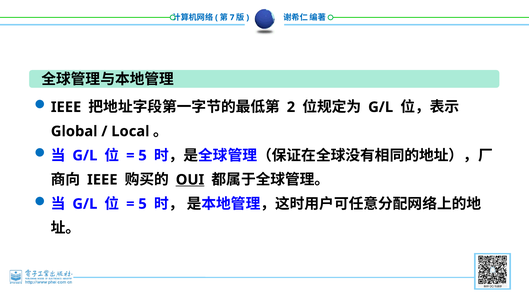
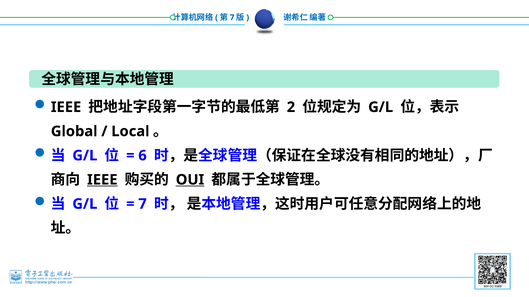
5: 5 -> 6 (143, 156)
IEEE underline: none -> present (102, 180)
5: 5 -> 7 (143, 204)
